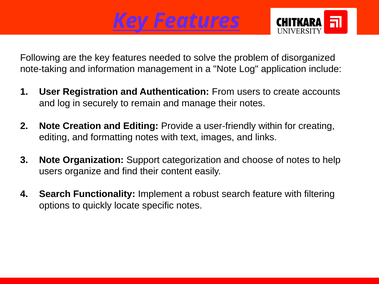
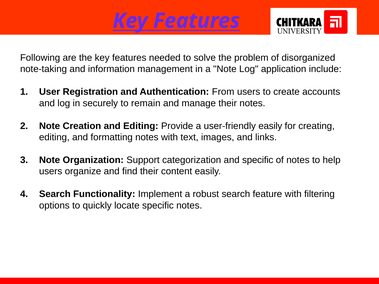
user-friendly within: within -> easily (270, 126)
and choose: choose -> specific (258, 160)
